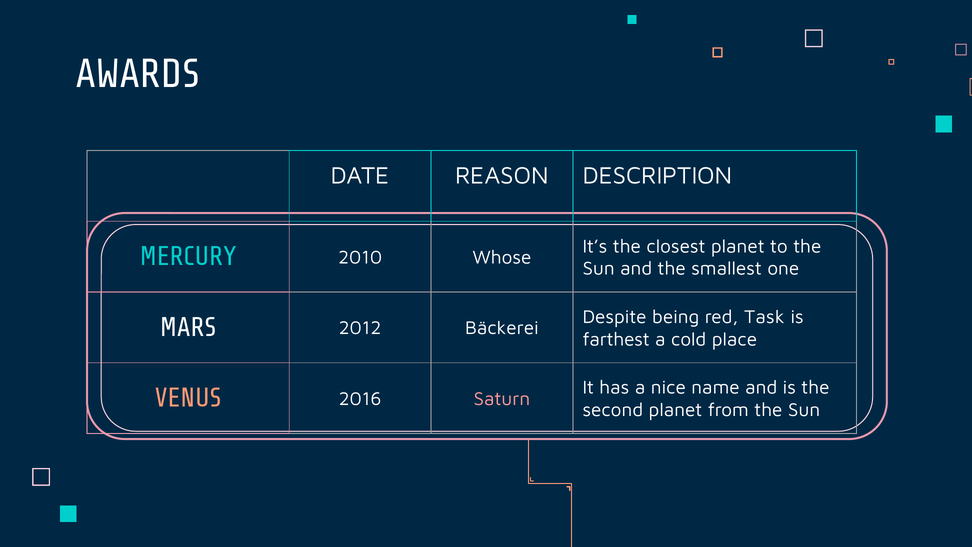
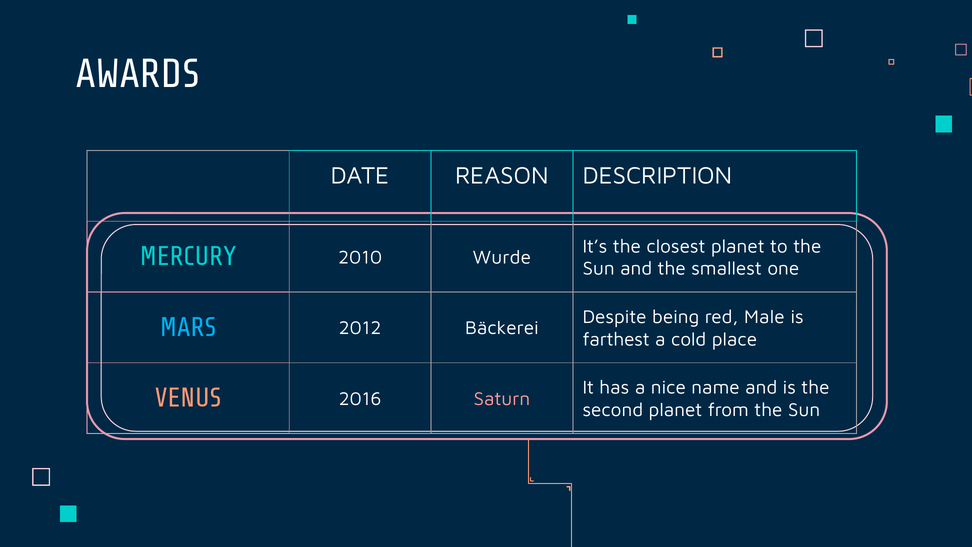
Whose: Whose -> Wurde (502, 257)
Task: Task -> Male (764, 317)
MARS colour: white -> light blue (188, 327)
